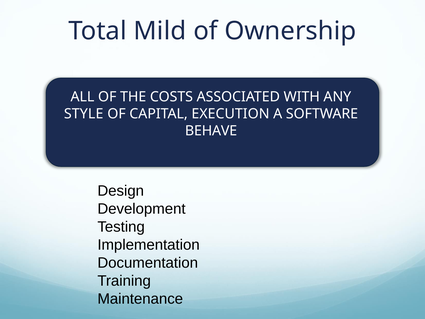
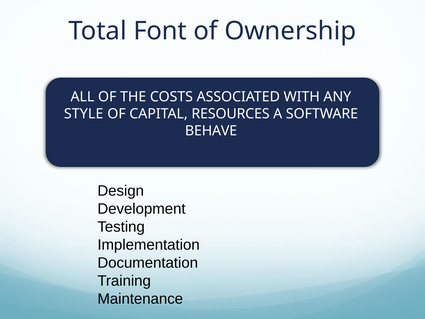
Mild: Mild -> Font (160, 31)
EXECUTION: EXECUTION -> RESOURCES (231, 114)
